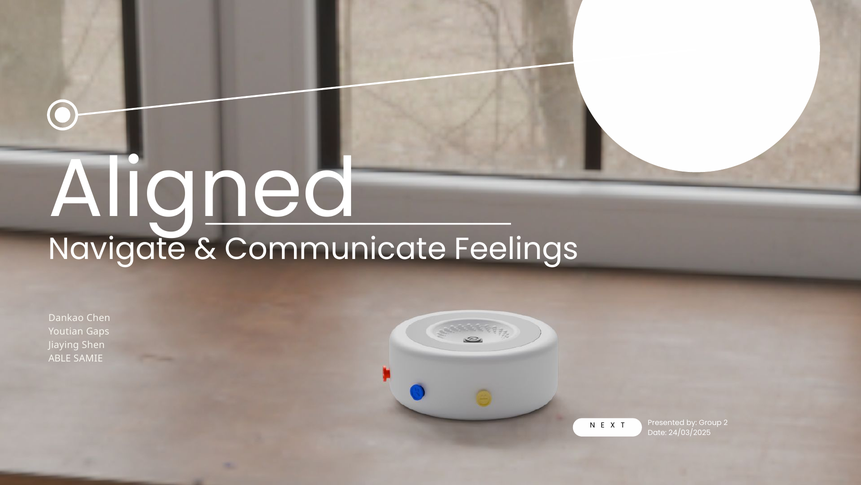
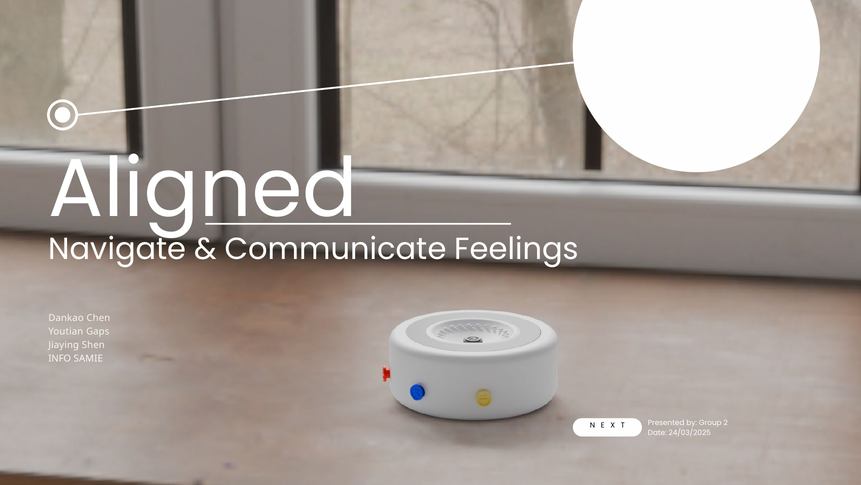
ABLE: ABLE -> INFO (60, 358)
